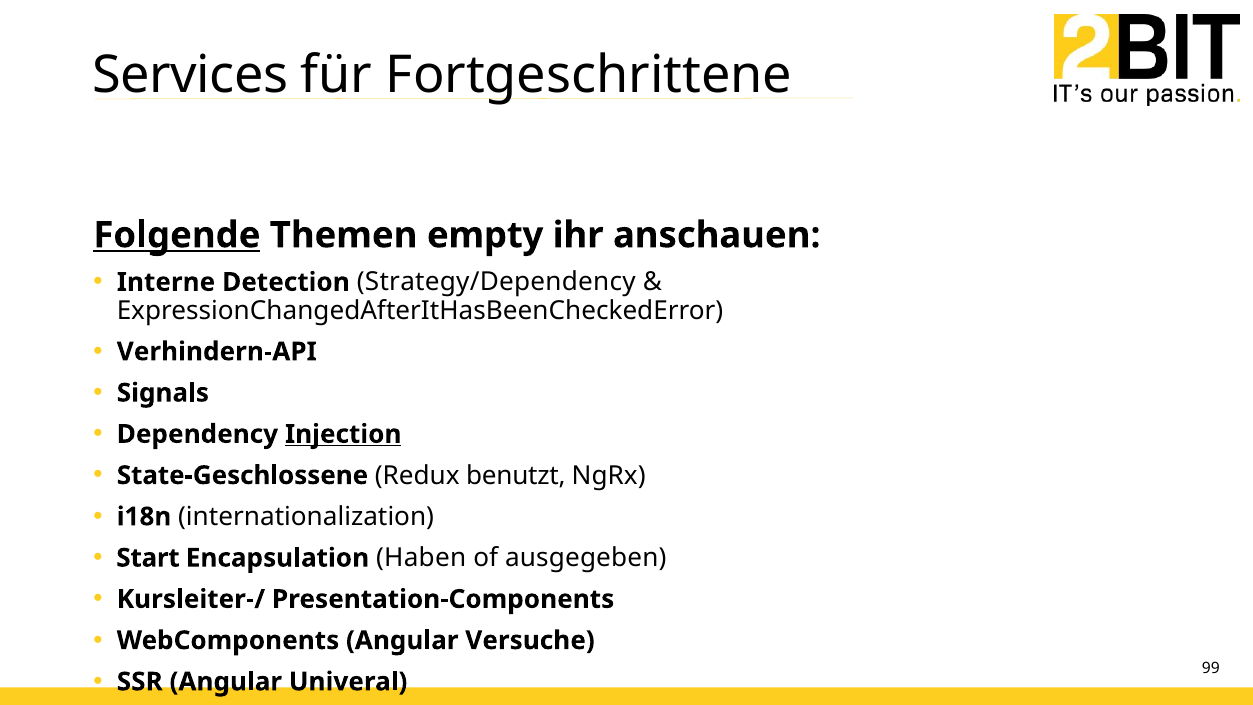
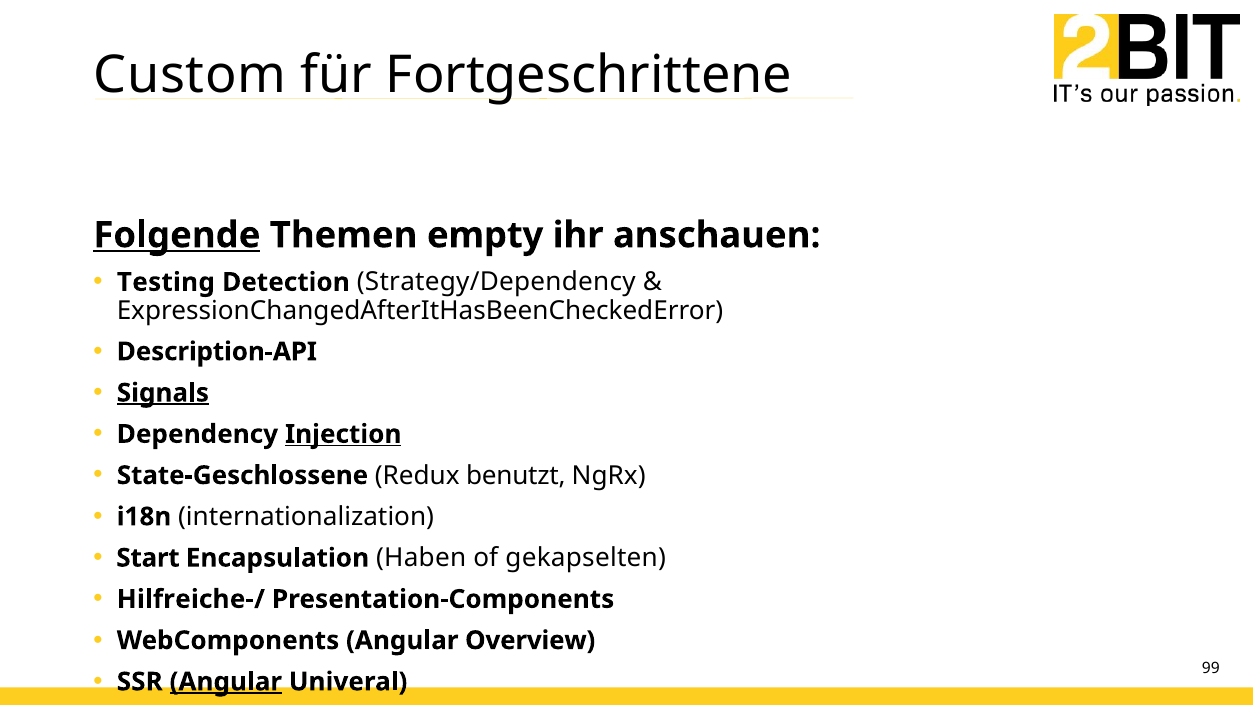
Services: Services -> Custom (190, 75)
Interne: Interne -> Testing (166, 282)
Verhindern-API: Verhindern-API -> Description-API (217, 352)
Signals underline: none -> present (163, 393)
ausgegeben: ausgegeben -> gekapselten (586, 558)
Kursleiter-/: Kursleiter-/ -> Hilfreiche-/ (191, 599)
Versuche: Versuche -> Overview (530, 640)
Angular underline: none -> present (226, 682)
